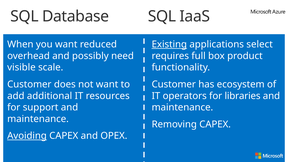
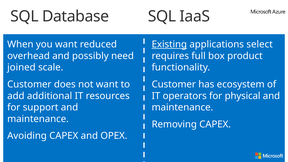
visible: visible -> joined (21, 67)
libraries: libraries -> physical (243, 96)
Avoiding underline: present -> none (27, 136)
